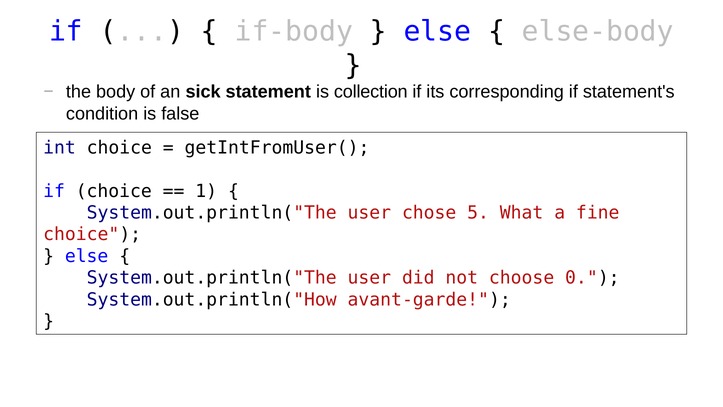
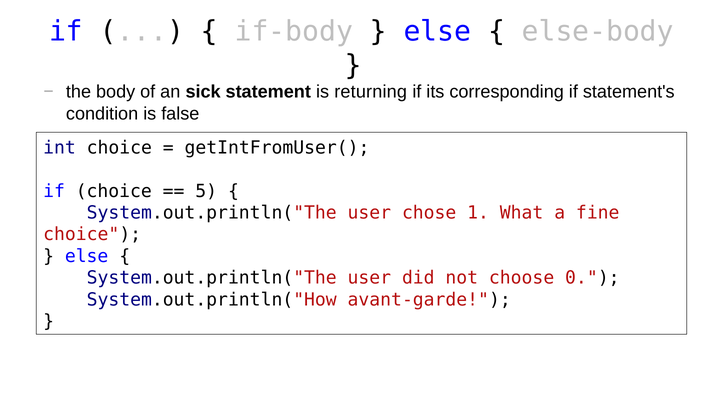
collection: collection -> returning (371, 92)
1: 1 -> 5 (206, 191)
5: 5 -> 1 (478, 213)
